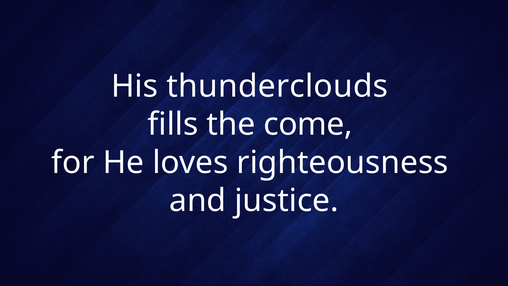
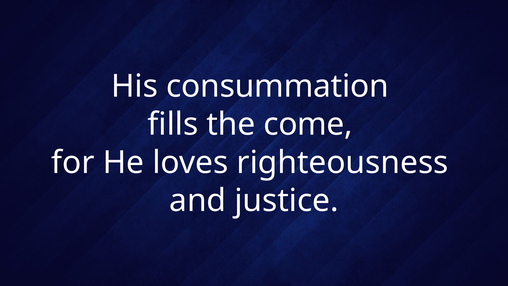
thunderclouds: thunderclouds -> consummation (278, 86)
